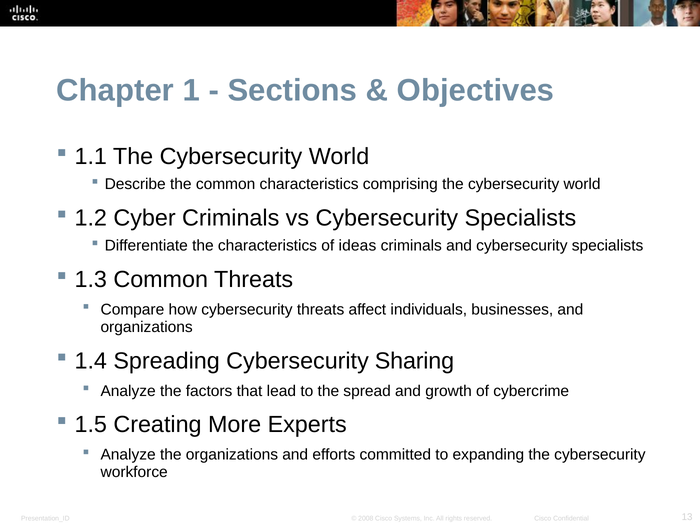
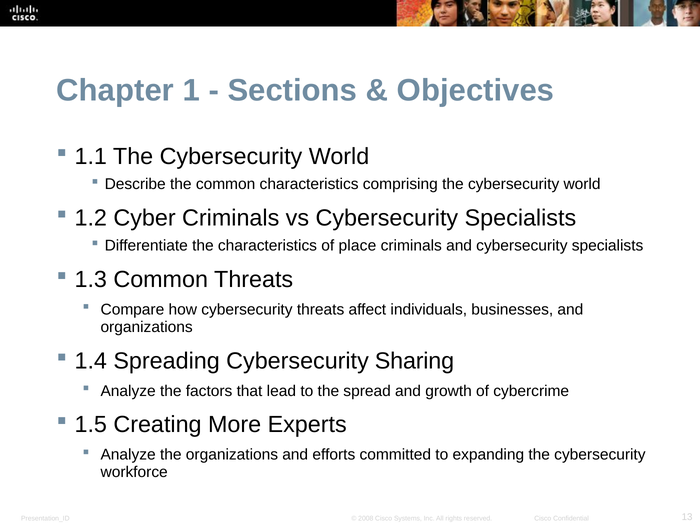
ideas: ideas -> place (357, 246)
